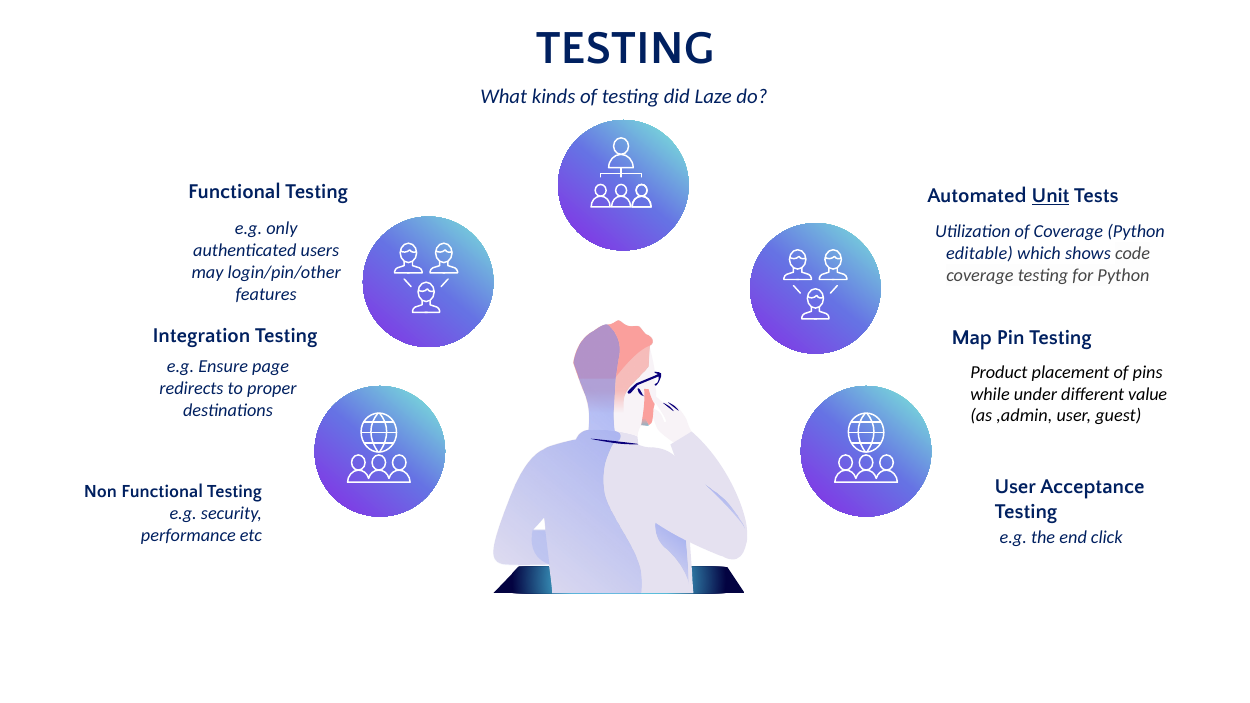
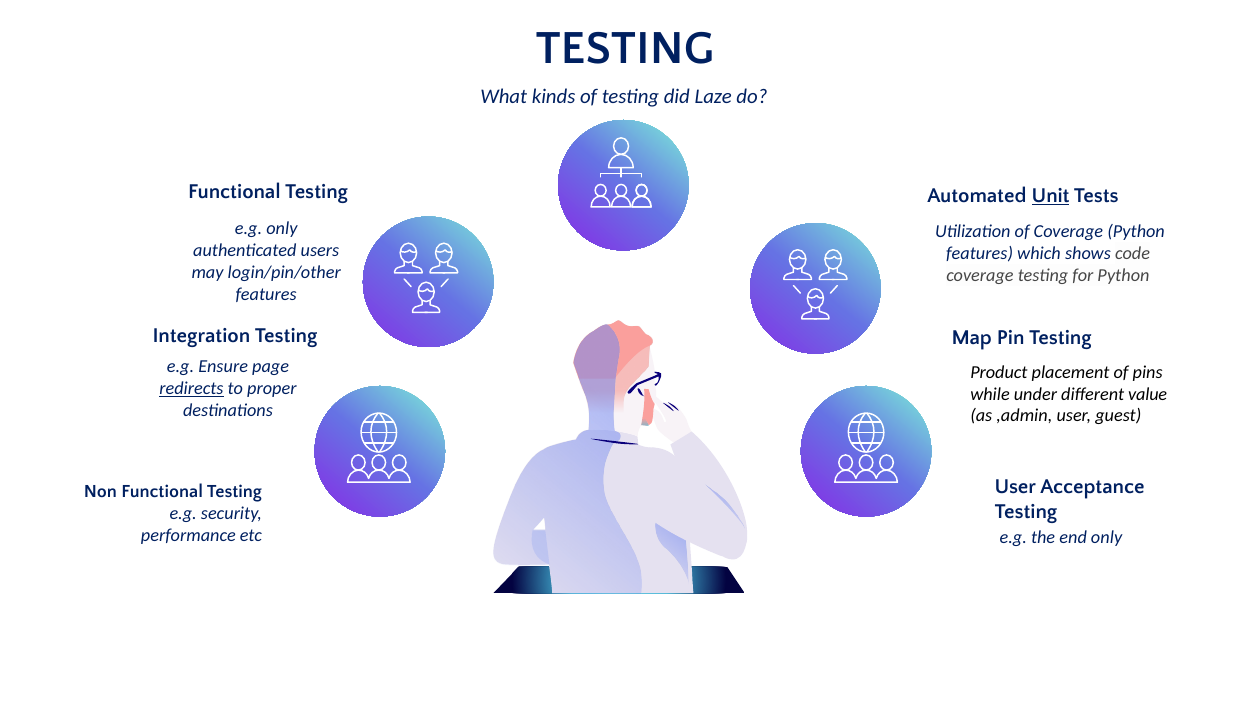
editable: editable -> features (980, 253)
redirects underline: none -> present (191, 388)
end click: click -> only (1107, 537)
